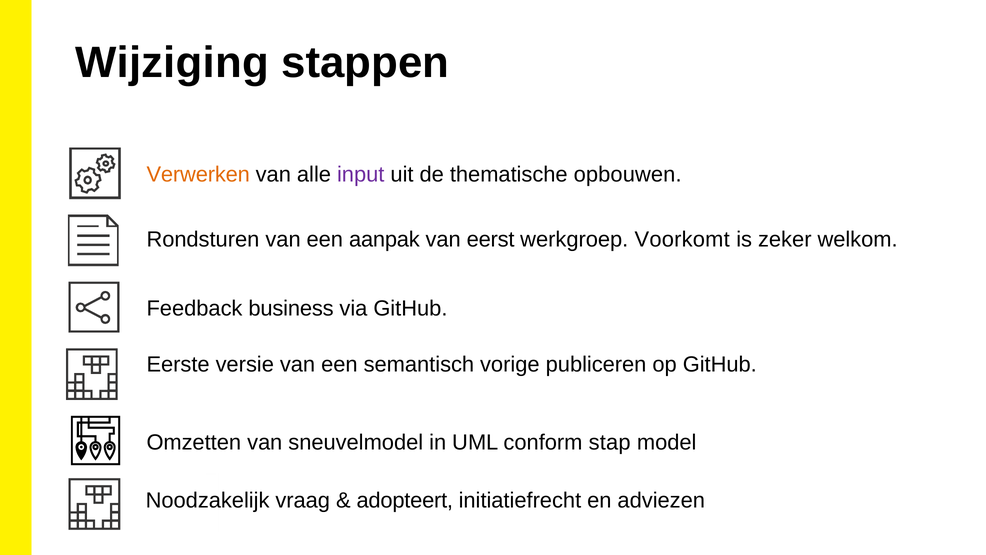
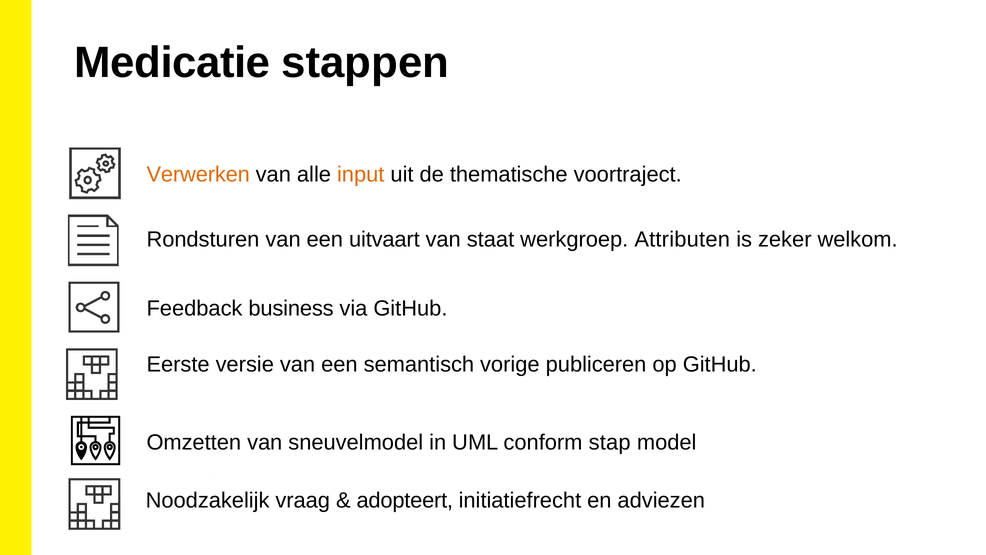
Wijziging: Wijziging -> Medicatie (172, 63)
input colour: purple -> orange (361, 175)
opbouwen: opbouwen -> voortraject (628, 175)
aanpak: aanpak -> uitvaart (384, 239)
eerst: eerst -> staat (490, 239)
Voorkomt: Voorkomt -> Attributen (682, 239)
